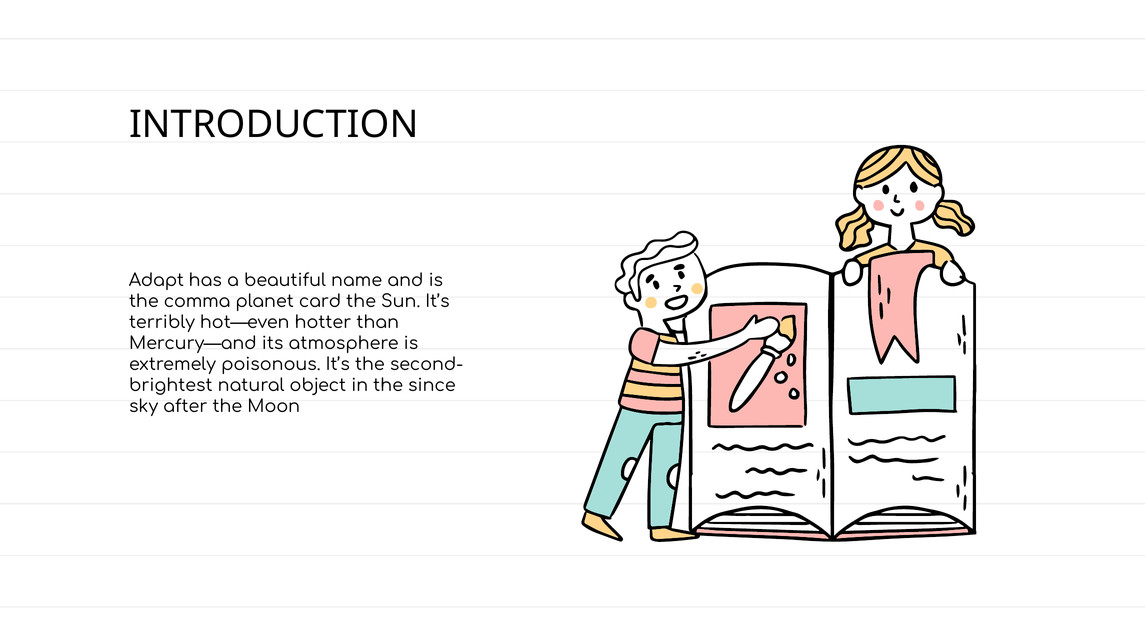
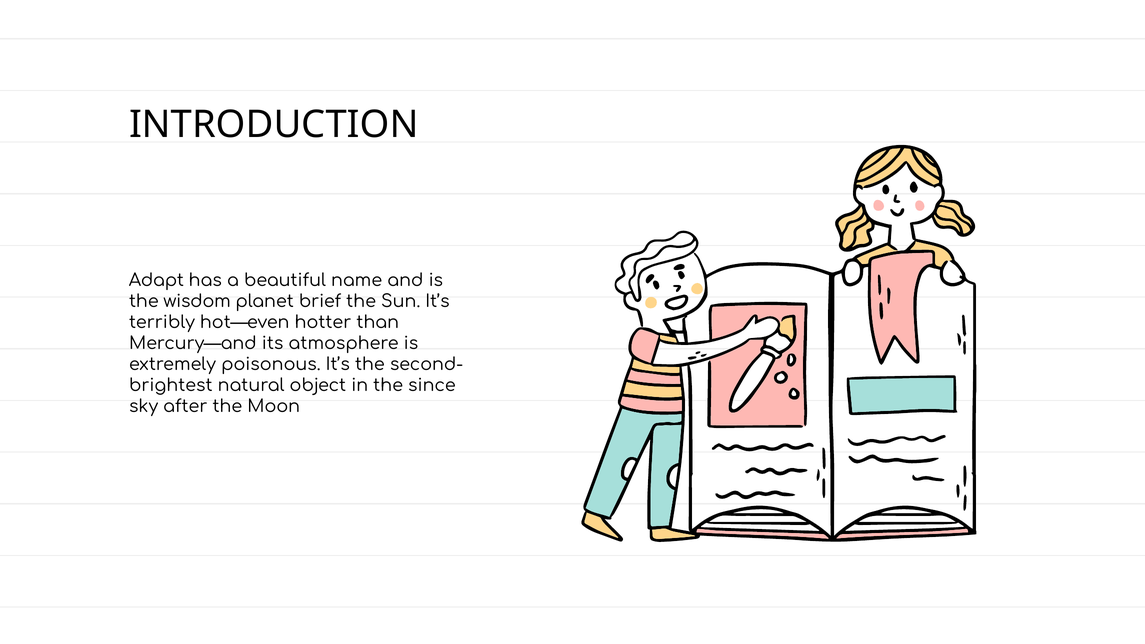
comma: comma -> wisdom (197, 301)
card: card -> brief (320, 301)
